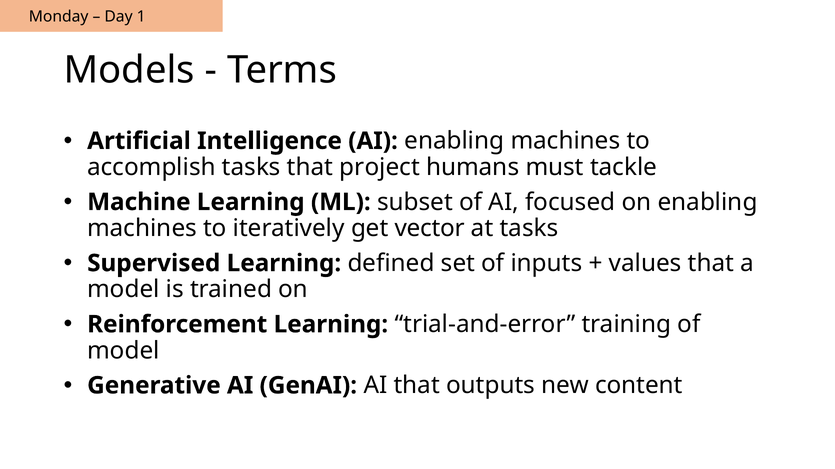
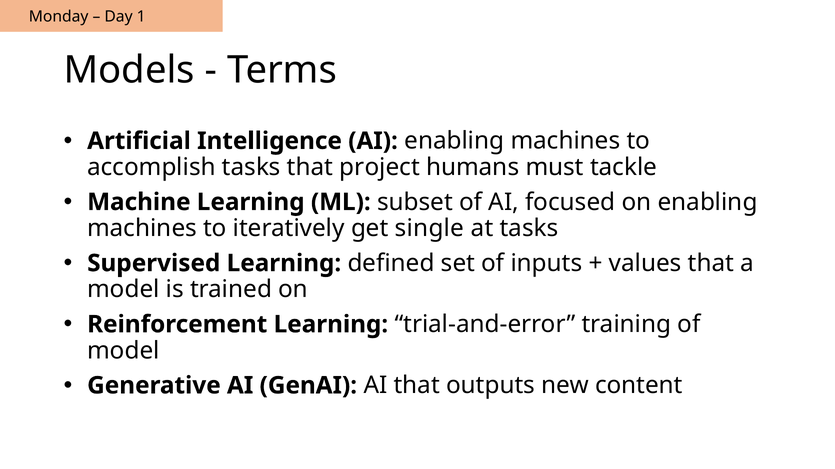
vector: vector -> single (430, 229)
